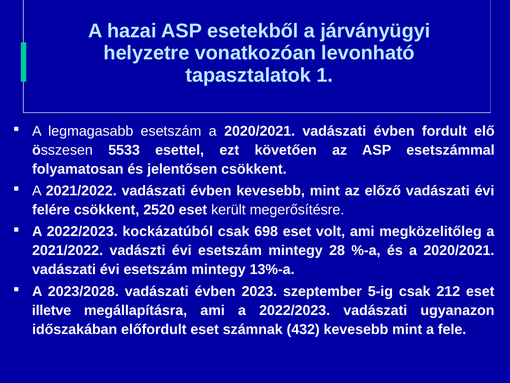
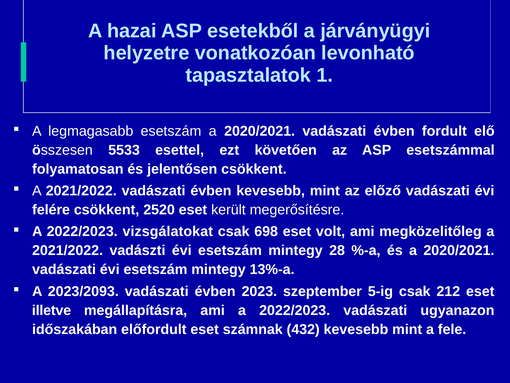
kockázatúból: kockázatúból -> vizsgálatokat (168, 231)
2023/2028: 2023/2028 -> 2023/2093 (83, 291)
